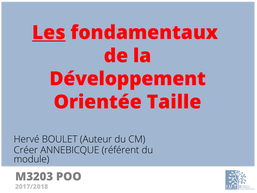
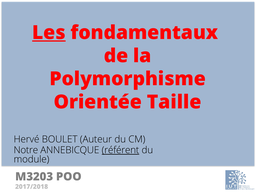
Développement: Développement -> Polymorphisme (128, 79)
Créer: Créer -> Notre (26, 150)
référent underline: none -> present (120, 150)
